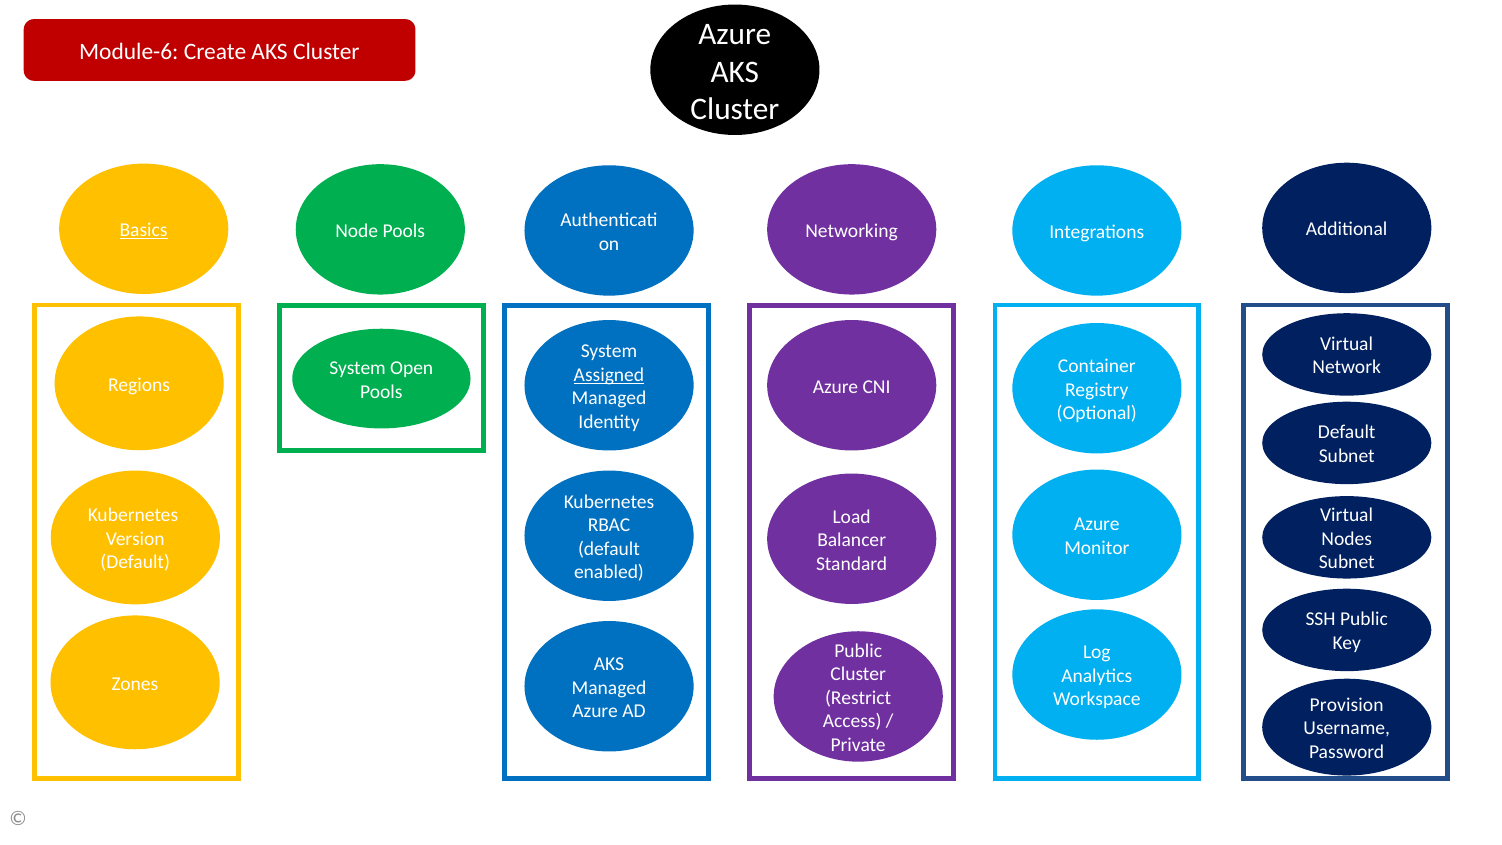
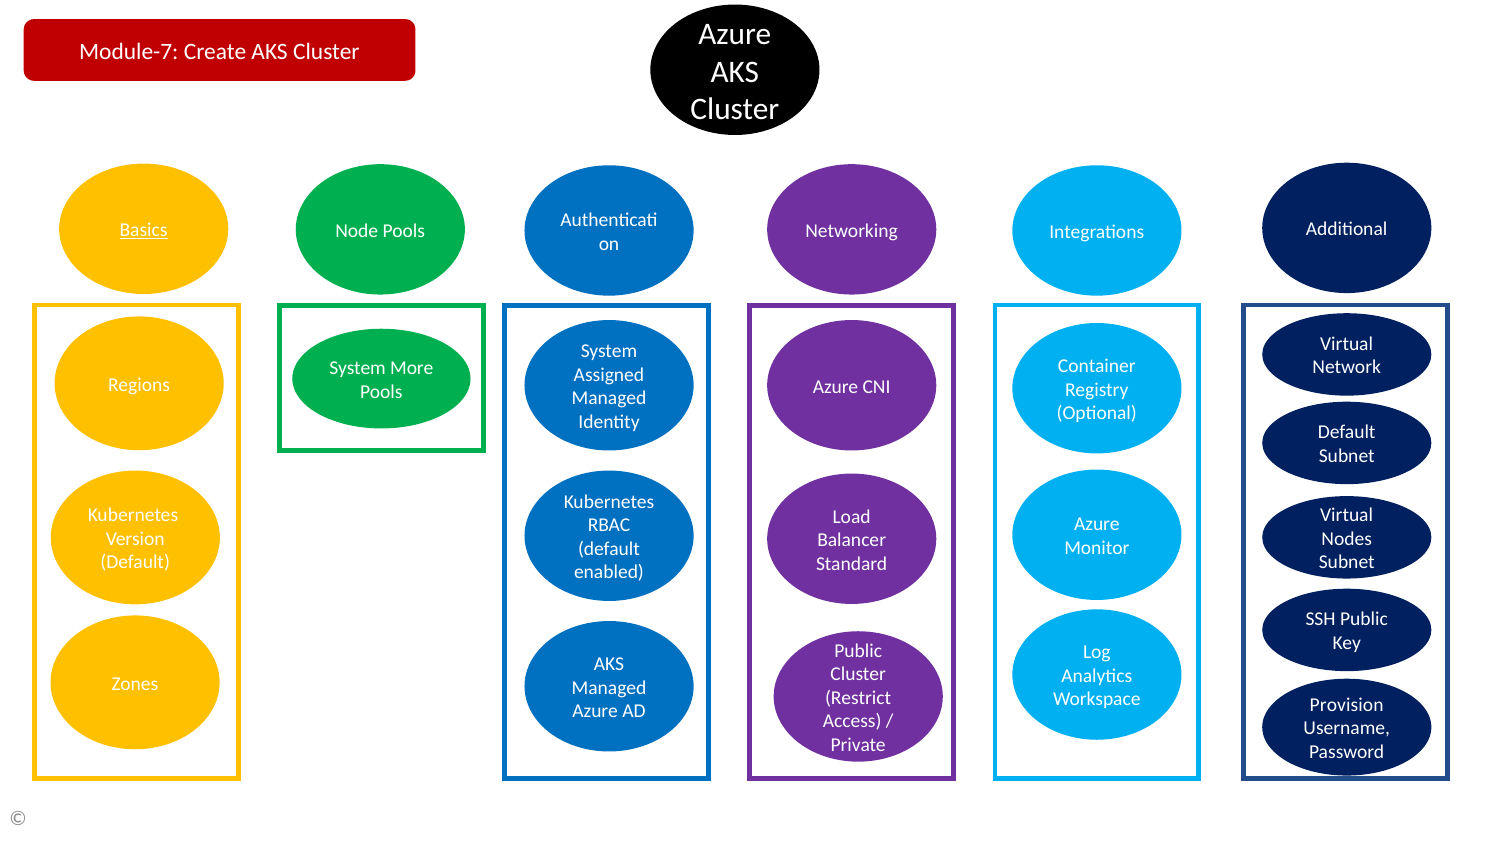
Module-6: Module-6 -> Module-7 (129, 52)
Open: Open -> More (412, 368)
Assigned underline: present -> none (609, 375)
